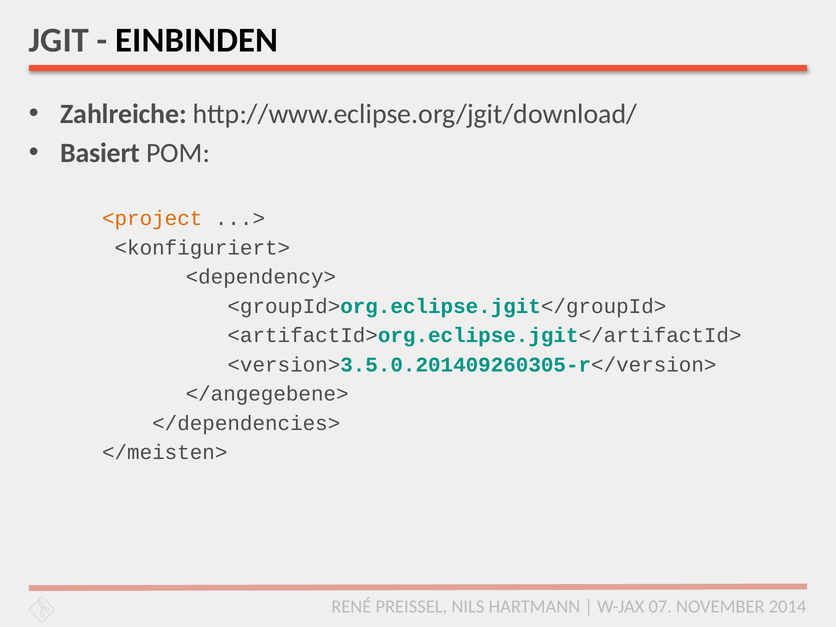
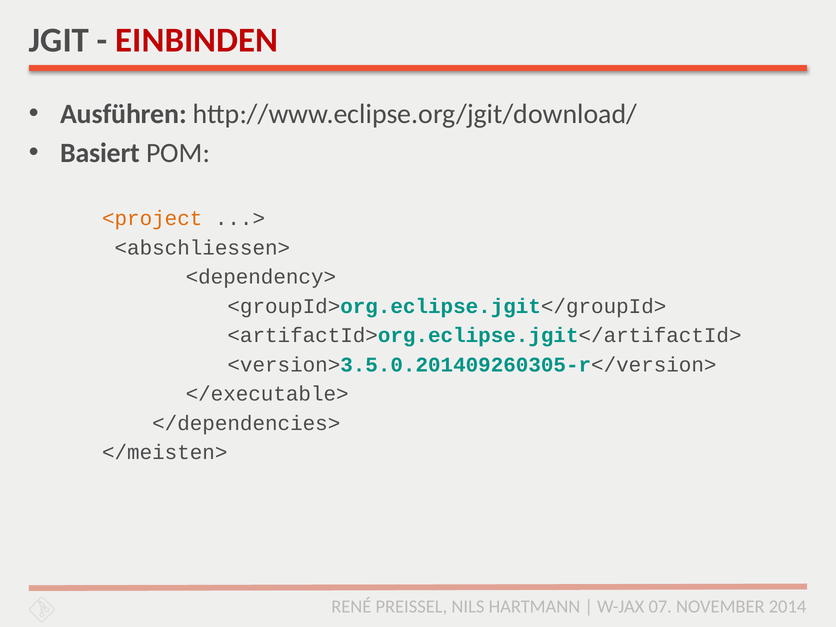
EINBINDEN colour: black -> red (197, 40)
Zahlreiche: Zahlreiche -> Ausführen (124, 114)
<konfiguriert>: <konfiguriert> -> <abschliessen> (202, 248)
</angegebene>: </angegebene> -> </executable> (267, 394)
